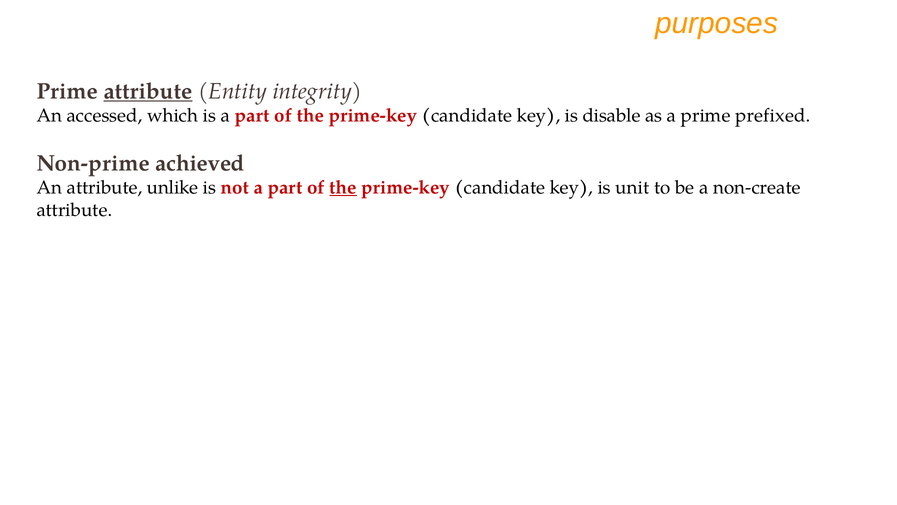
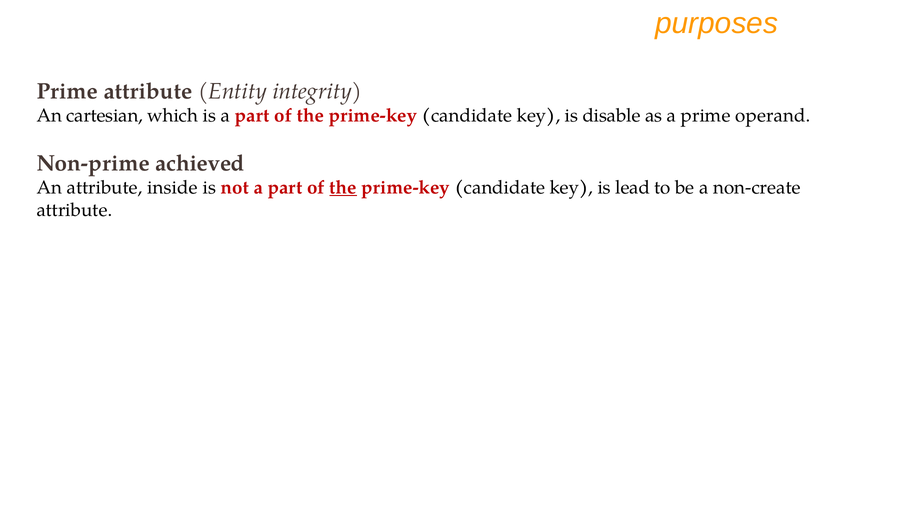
attribute underline: present -> none (148, 91)
accessed: accessed -> cartesian (105, 116)
prefixed: prefixed -> operand (773, 116)
unlike: unlike -> inside (172, 187)
unit: unit -> lead (633, 187)
